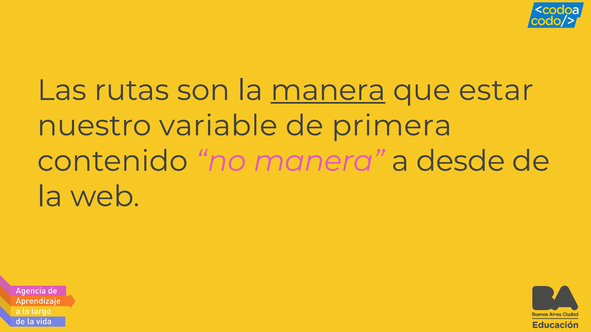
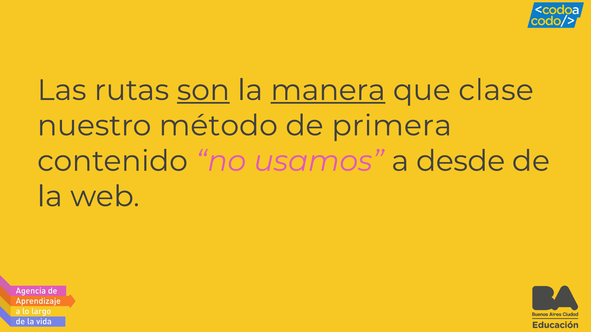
son underline: none -> present (203, 90)
estar: estar -> clase (496, 90)
variable: variable -> método (218, 126)
no manera: manera -> usamos (319, 161)
